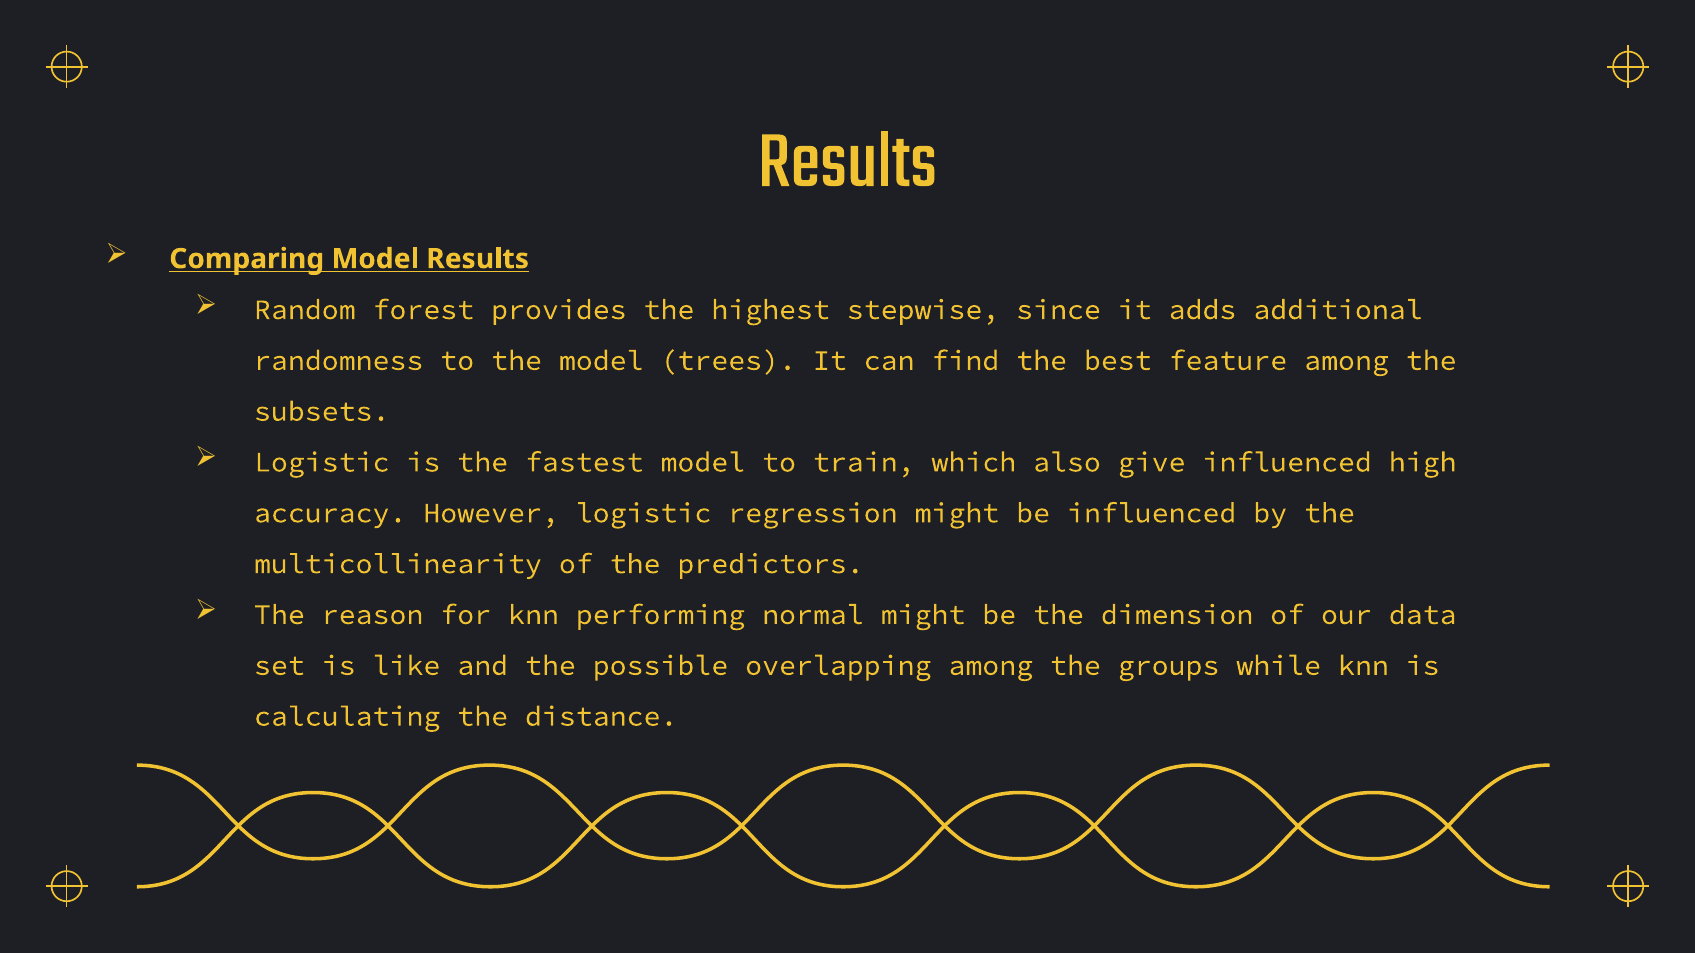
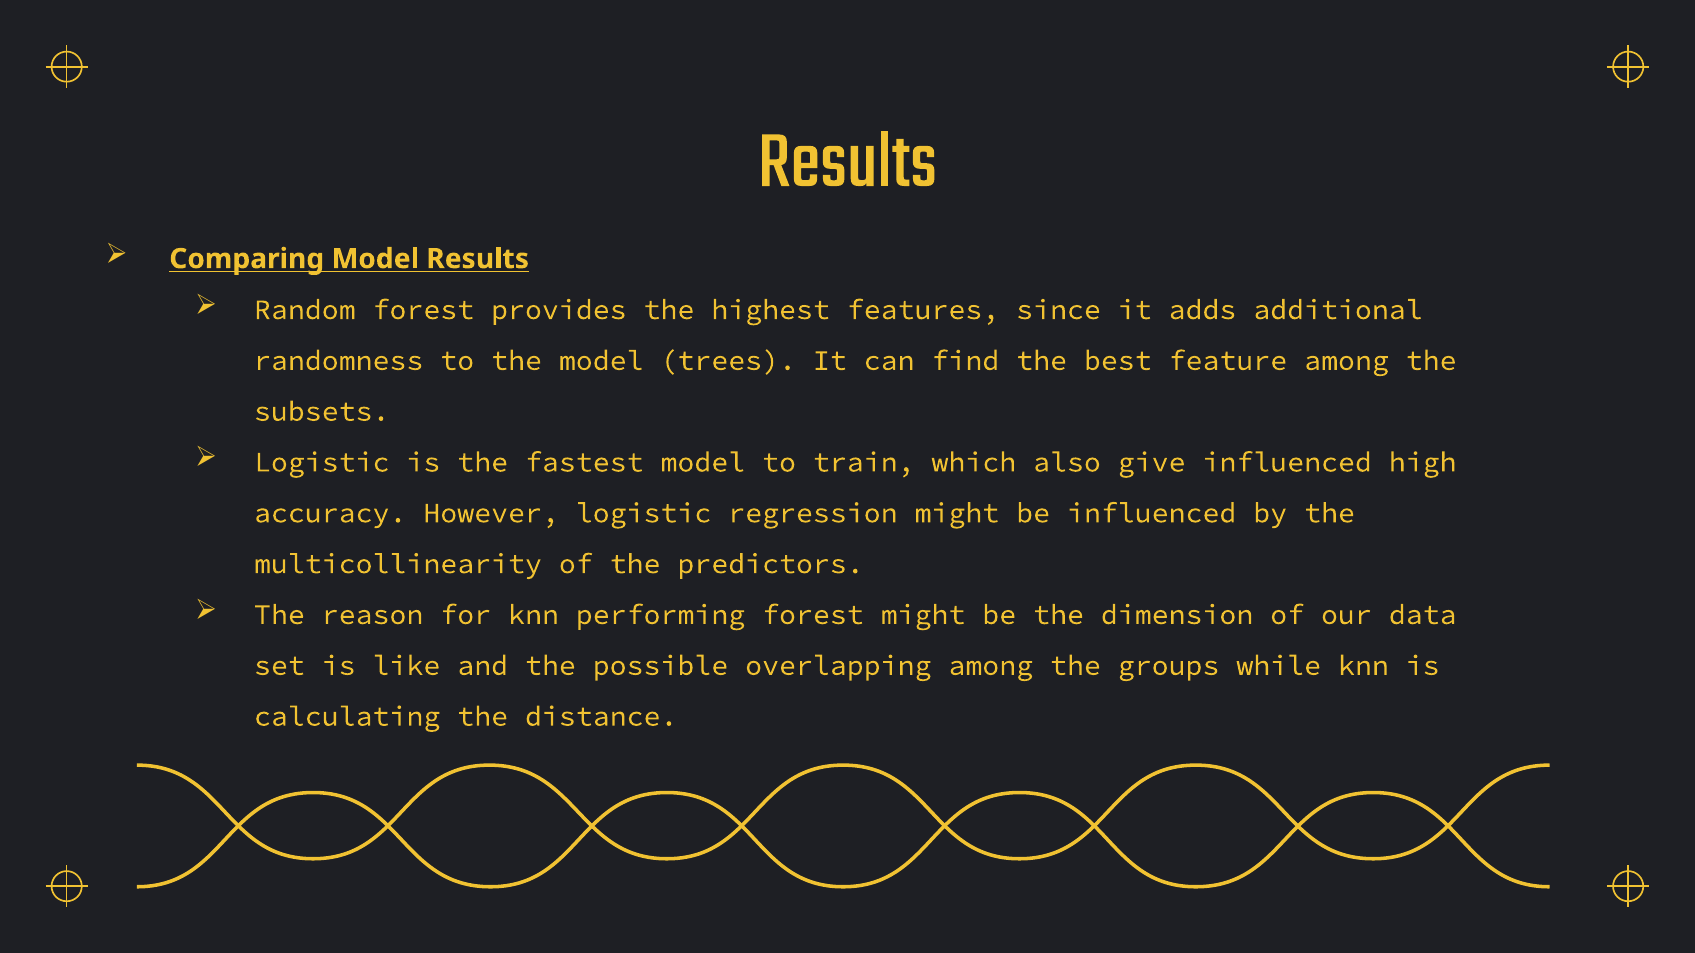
stepwise: stepwise -> features (923, 310)
performing normal: normal -> forest (813, 615)
